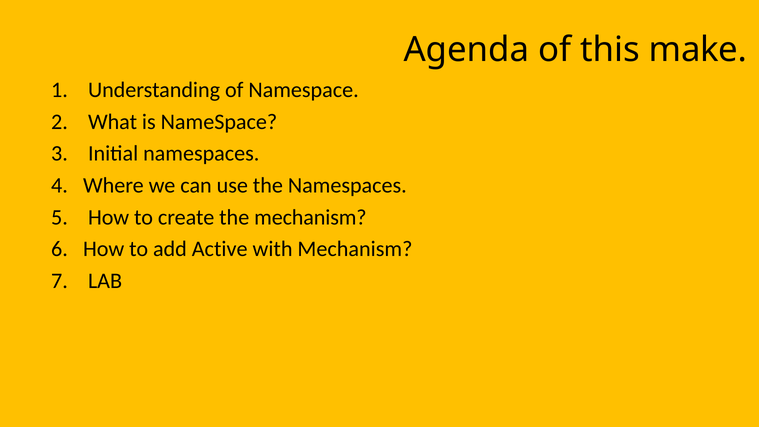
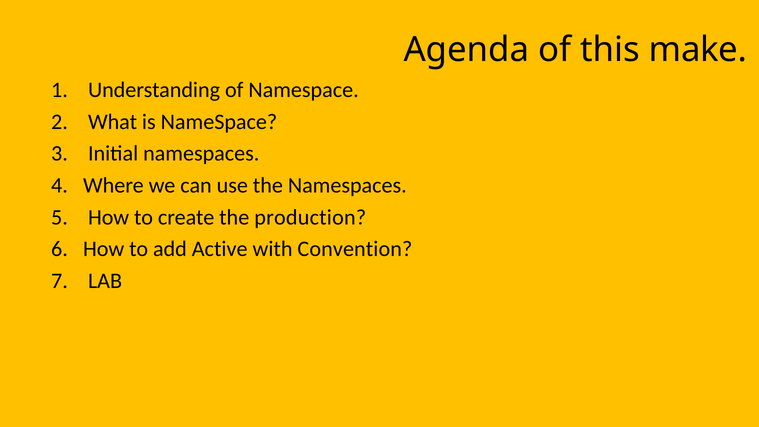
the mechanism: mechanism -> production (310, 217)
with Mechanism: Mechanism -> Convention (355, 249)
